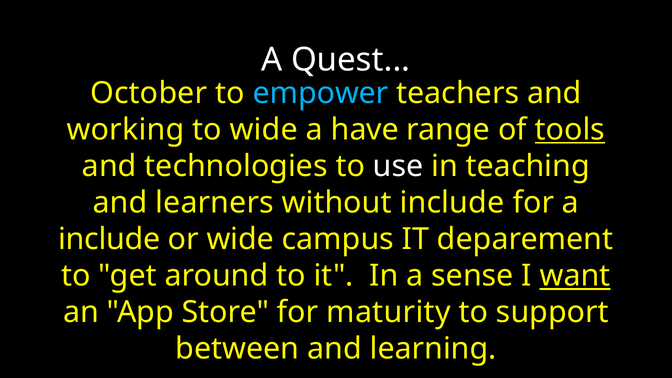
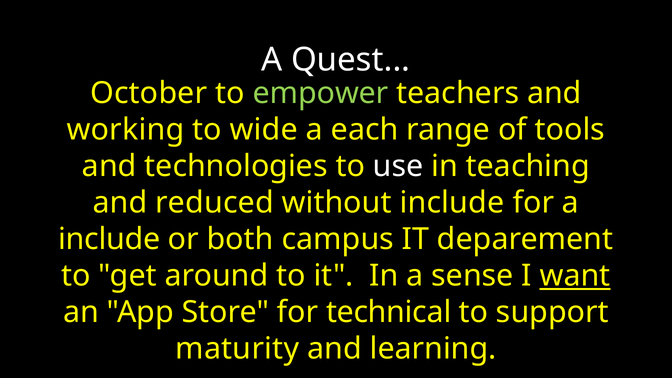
empower colour: light blue -> light green (321, 93)
have: have -> each (365, 130)
tools underline: present -> none (570, 130)
learners: learners -> reduced (215, 203)
or wide: wide -> both (240, 239)
maturity: maturity -> technical (389, 312)
between: between -> maturity (237, 349)
